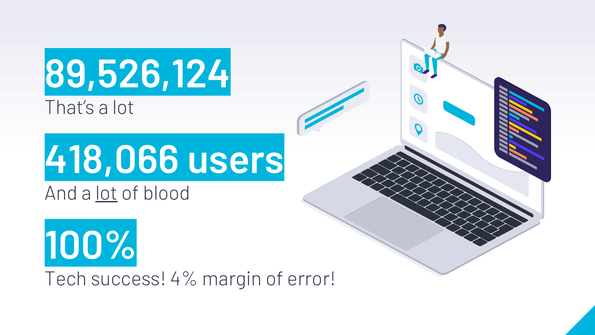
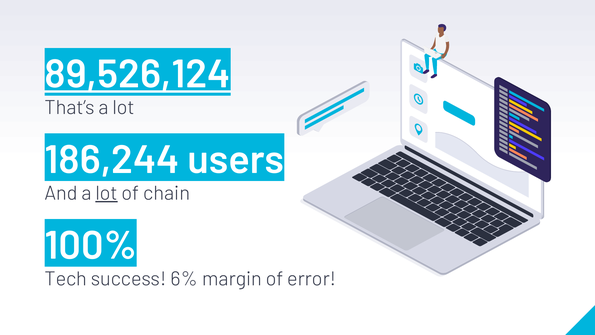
89,526,124 underline: none -> present (138, 74)
418,066: 418,066 -> 186,244 (112, 160)
blood: blood -> chain (167, 193)
4%: 4% -> 6% (184, 279)
